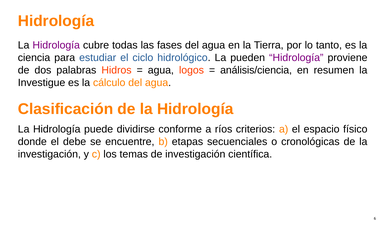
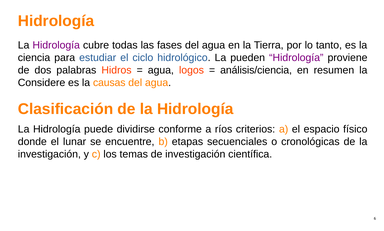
Investigue: Investigue -> Considere (42, 83)
cálculo: cálculo -> causas (109, 83)
debe: debe -> lunar (75, 141)
